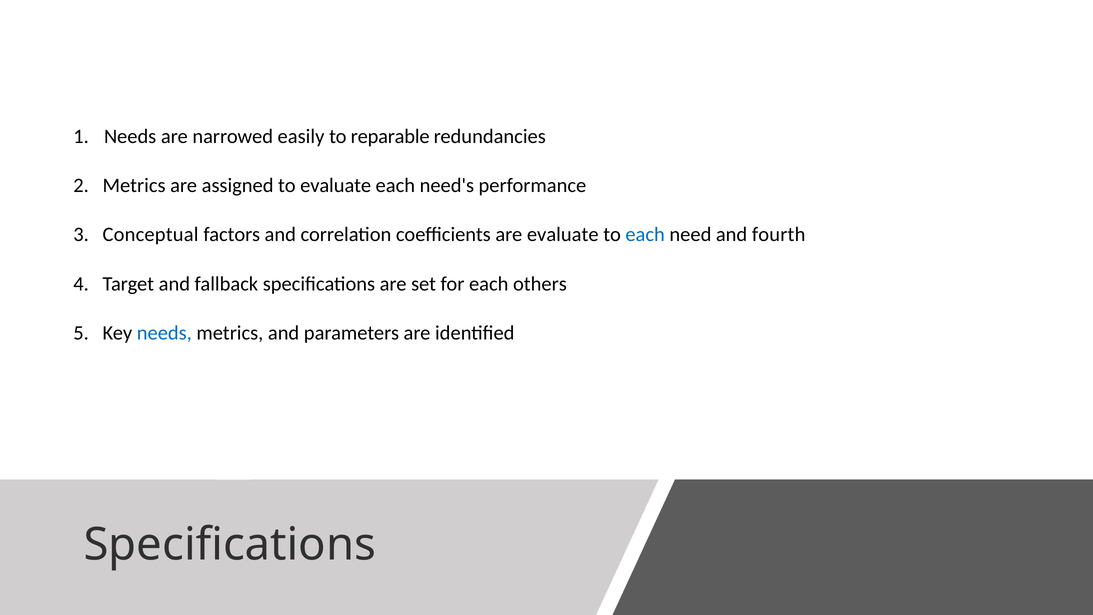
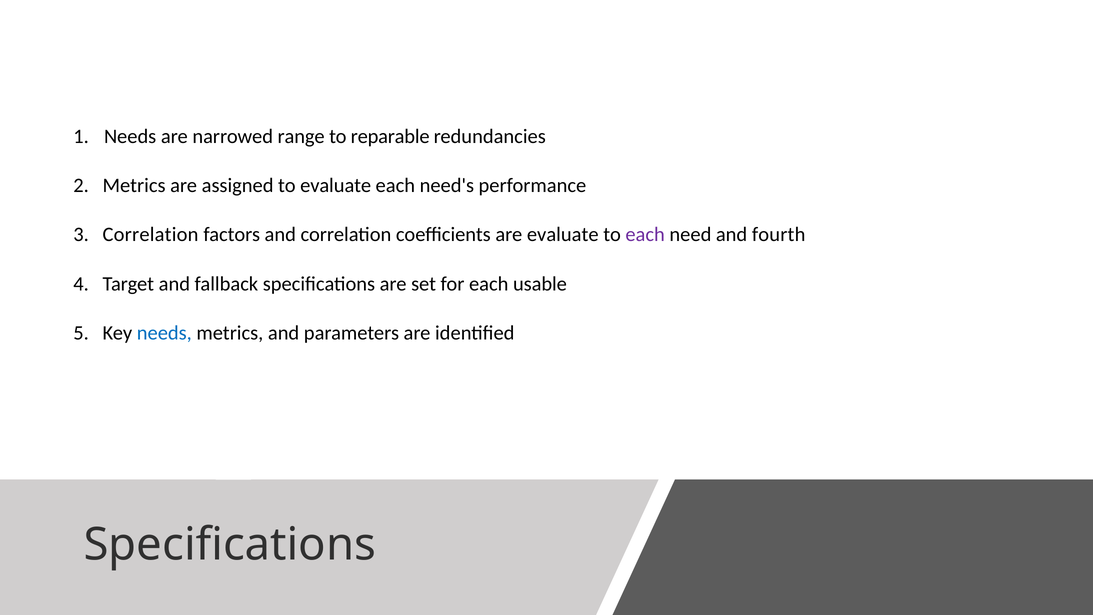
easily: easily -> range (301, 136)
3 Conceptual: Conceptual -> Correlation (151, 235)
each colour: blue -> purple (645, 235)
others: others -> usable (540, 284)
